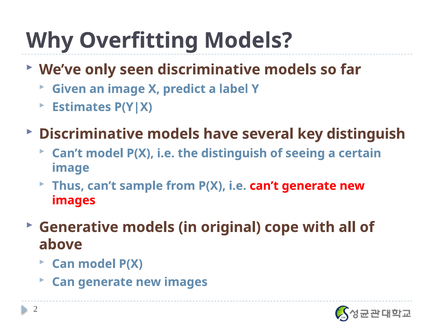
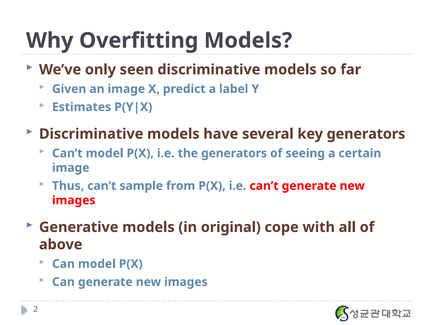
key distinguish: distinguish -> generators (366, 134)
the distinguish: distinguish -> generators (234, 154)
